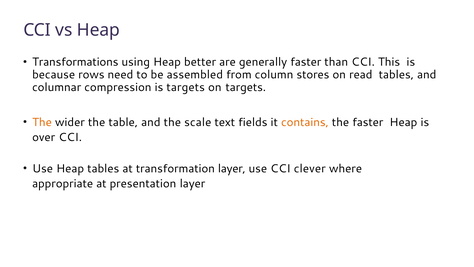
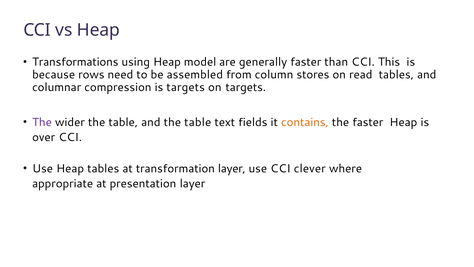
better: better -> model (200, 62)
The colour: orange -> purple (42, 122)
and the scale: scale -> table (198, 122)
